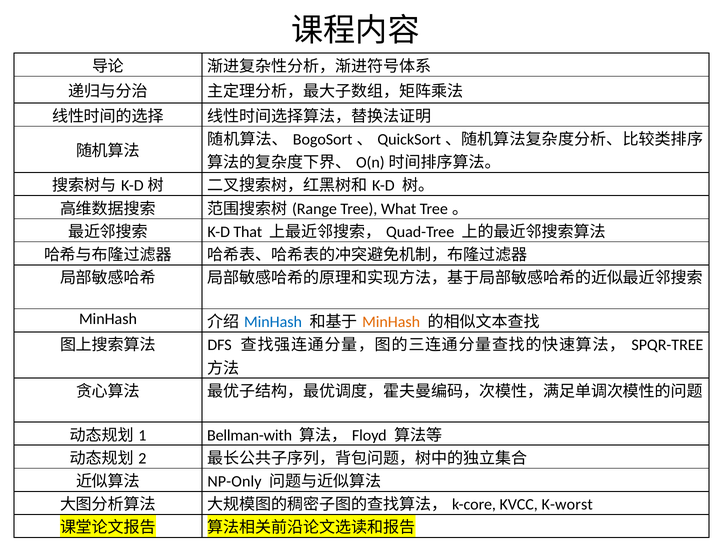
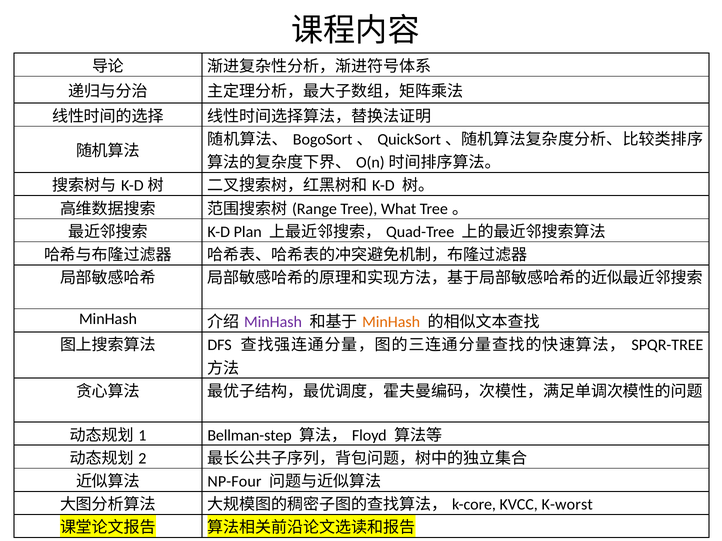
That: That -> Plan (248, 232)
MinHash colour: blue -> purple (273, 322)
Bellman-with: Bellman-with -> Bellman-step (250, 436)
NP-Only: NP-Only -> NP-Four (234, 482)
